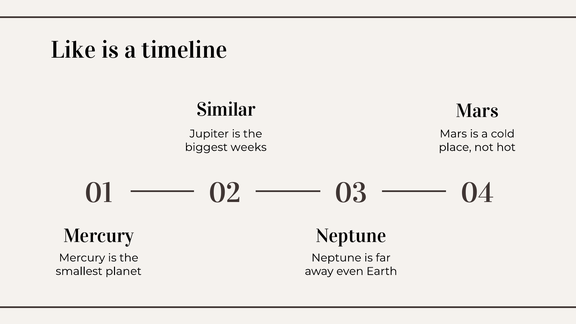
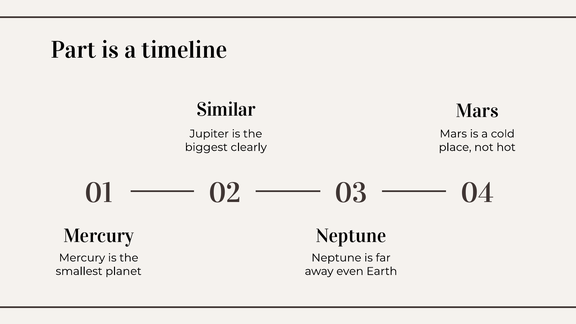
Like: Like -> Part (73, 50)
weeks: weeks -> clearly (249, 147)
